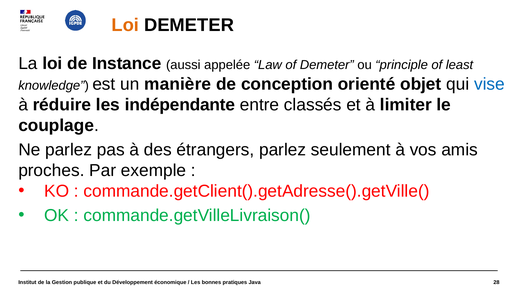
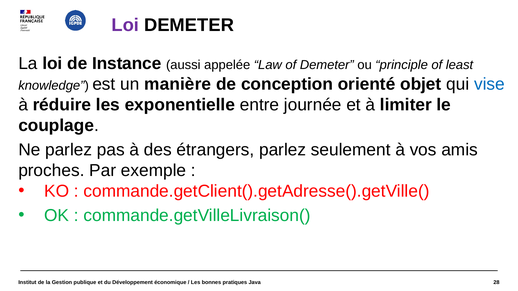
Loi colour: orange -> purple (125, 25)
indépendante: indépendante -> exponentielle (180, 105)
classés: classés -> journée (313, 105)
